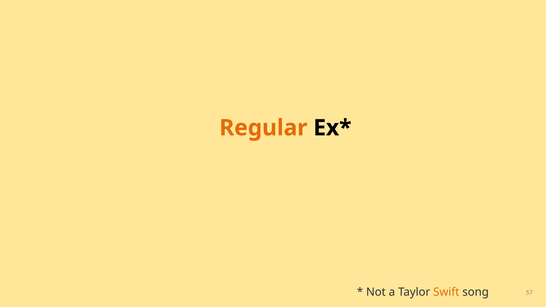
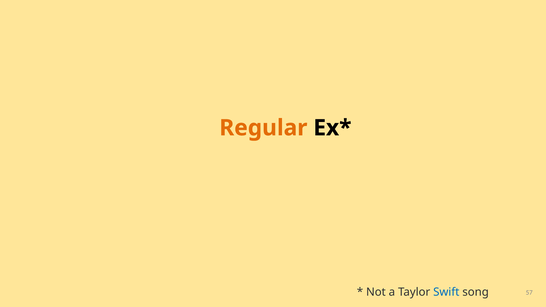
Swift colour: orange -> blue (446, 292)
